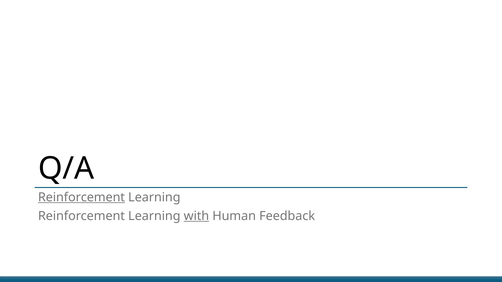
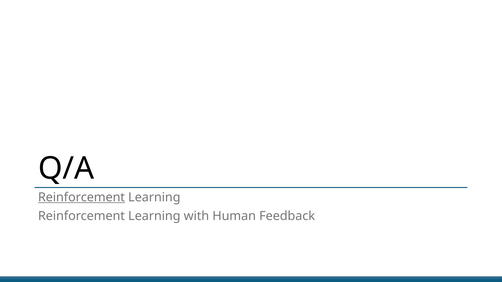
with underline: present -> none (196, 216)
